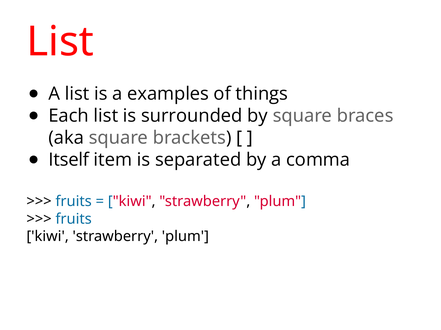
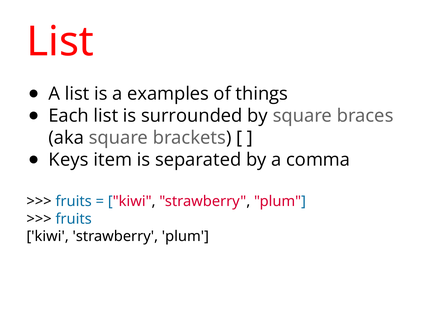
Itself: Itself -> Keys (69, 160)
